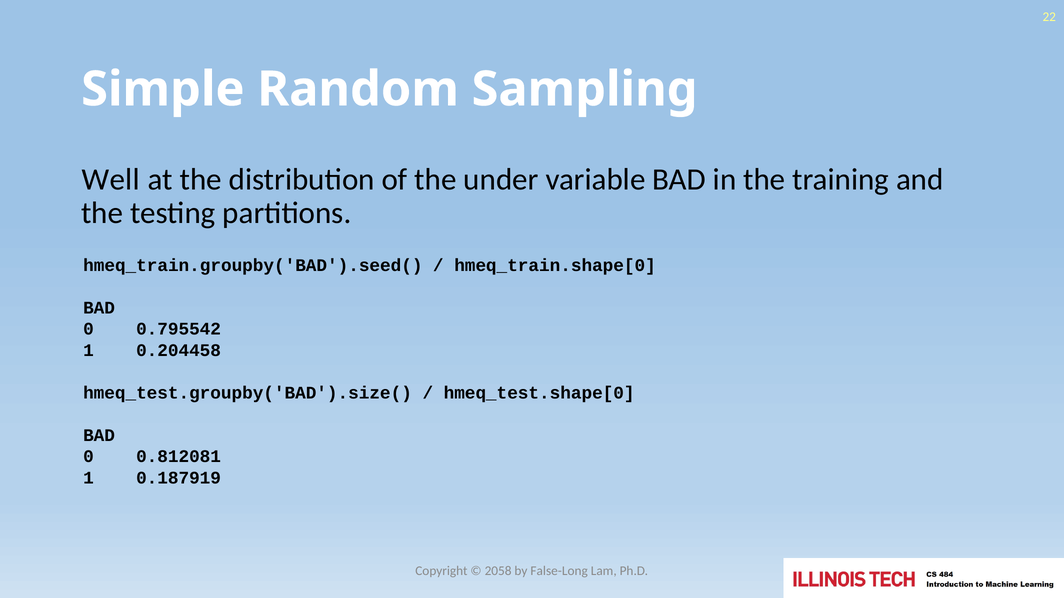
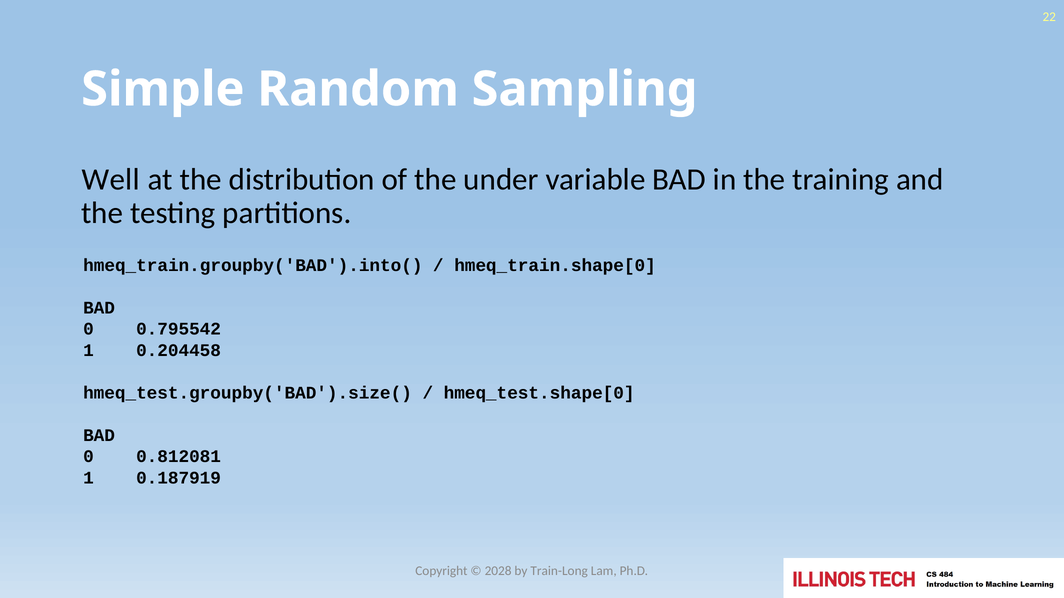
hmeq_train.groupby('BAD').seed(: hmeq_train.groupby('BAD').seed( -> hmeq_train.groupby('BAD').into( (253, 266)
2058: 2058 -> 2028 (498, 571)
False-Long: False-Long -> Train-Long (559, 571)
